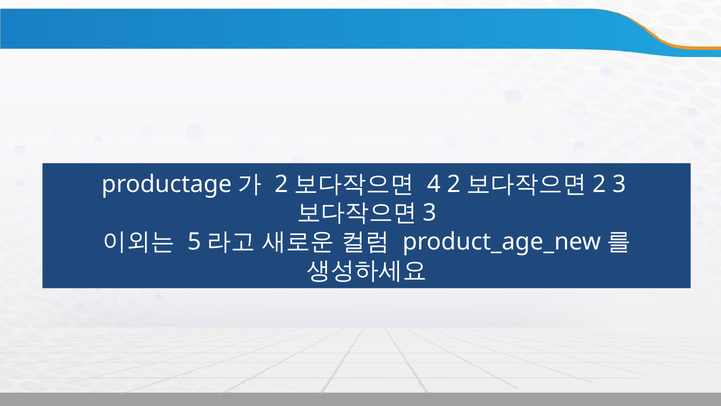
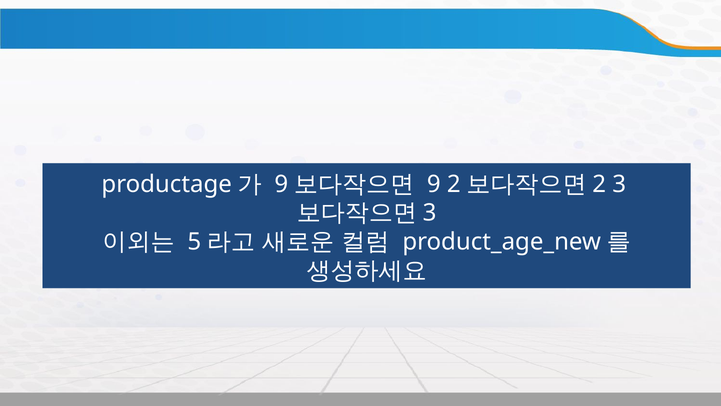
2: 2 -> 9 (281, 184)
4: 4 -> 9 (434, 184)
